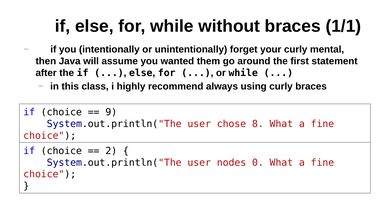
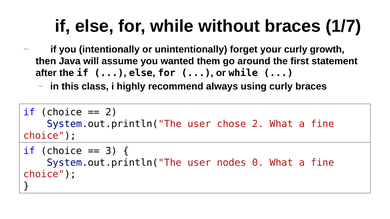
1/1: 1/1 -> 1/7 (343, 26)
mental: mental -> growth (327, 50)
9: 9 -> 2 (111, 112)
chose 8: 8 -> 2 (258, 124)
2: 2 -> 3 (111, 151)
